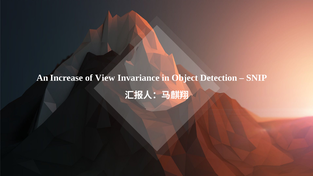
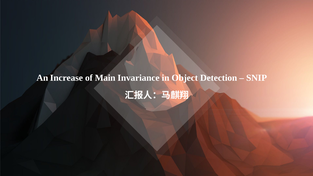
View: View -> Main (105, 78)
